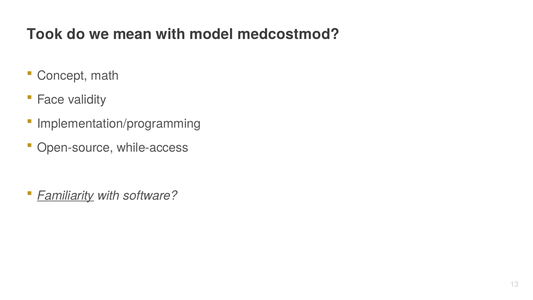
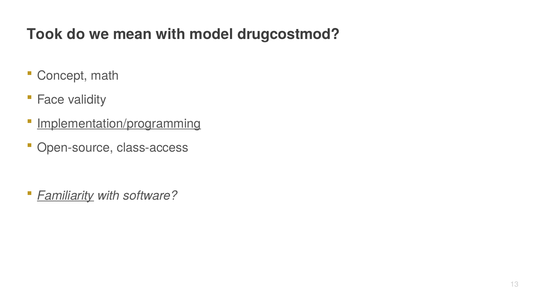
medcostmod: medcostmod -> drugcostmod (289, 34)
Implementation/programming underline: none -> present (119, 123)
while-access: while-access -> class-access (153, 147)
